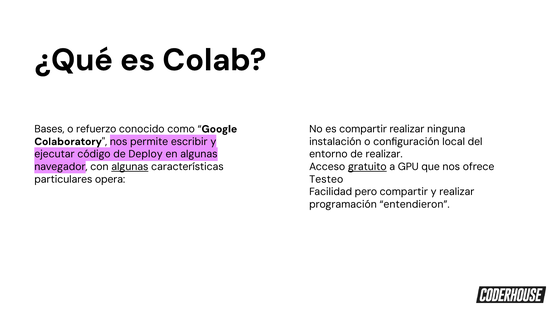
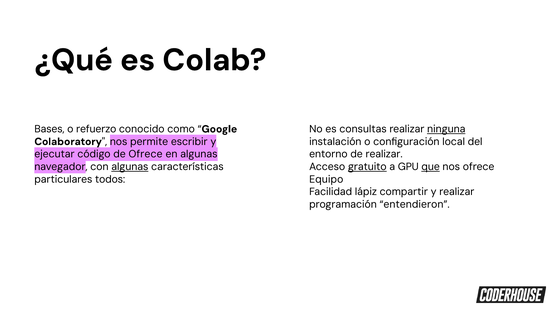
es compartir: compartir -> consultas (363, 129)
ninguna underline: none -> present (446, 129)
de Deploy: Deploy -> Ofrece (146, 154)
que underline: none -> present (431, 166)
opera: opera -> todos (110, 179)
Testeo: Testeo -> Equipo (326, 179)
pero: pero -> lápiz (366, 191)
